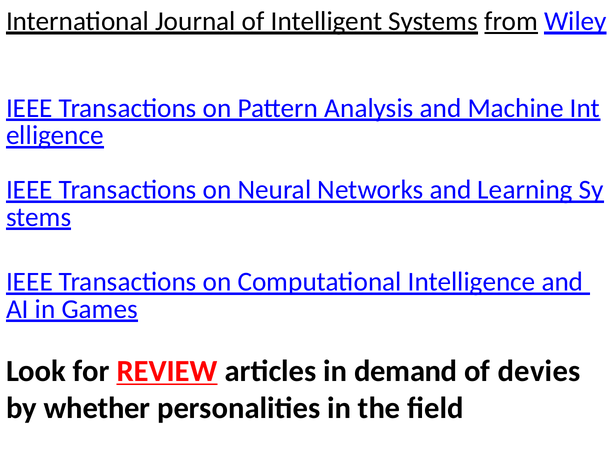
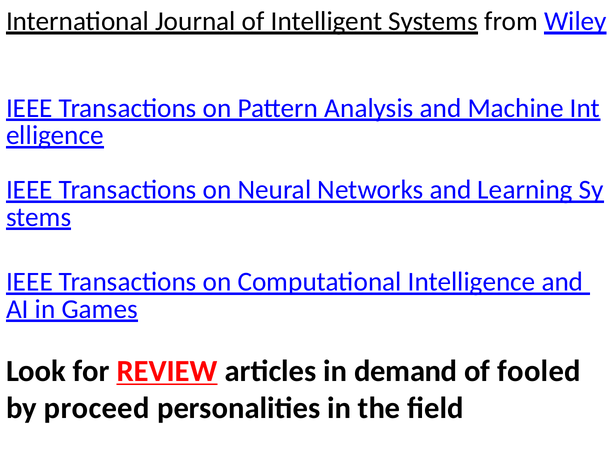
from underline: present -> none (511, 21)
devies: devies -> fooled (539, 371)
whether: whether -> proceed (97, 408)
